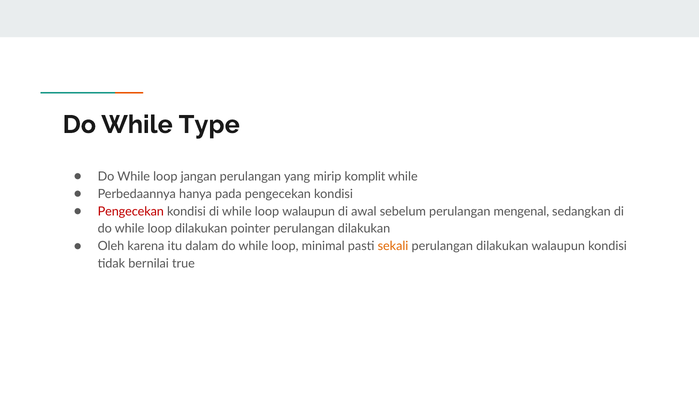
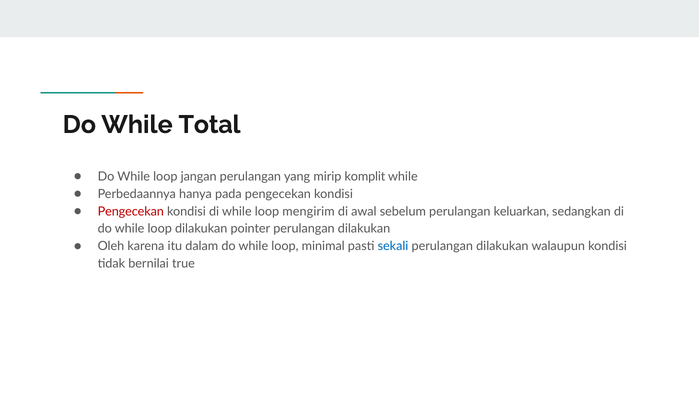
Type: Type -> Total (209, 125)
loop walaupun: walaupun -> mengirim (309, 211)
mengenal: mengenal -> keluarkan (521, 211)
sekali colour: orange -> blue (393, 246)
